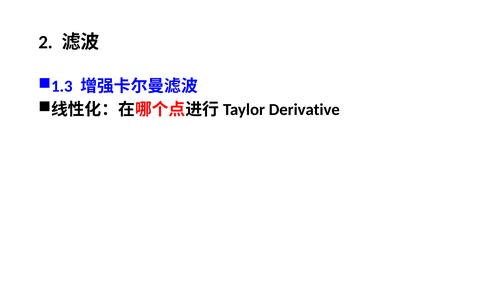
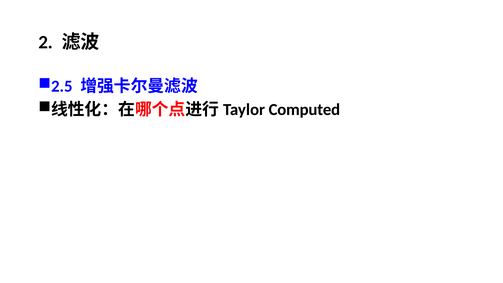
1.3: 1.3 -> 2.5 (62, 86)
Derivative: Derivative -> Computed (304, 110)
